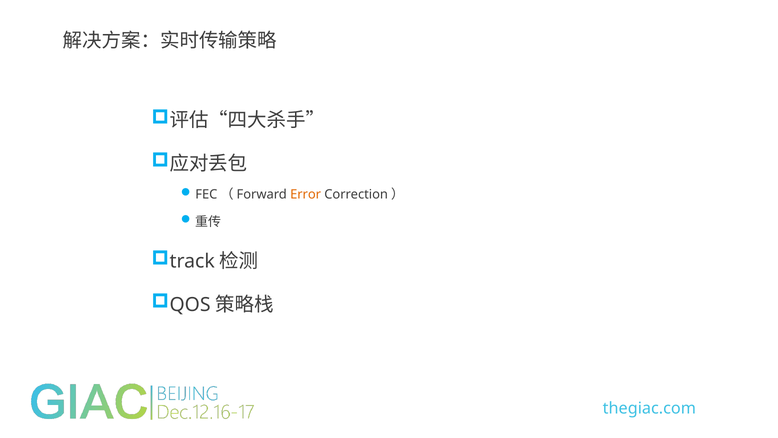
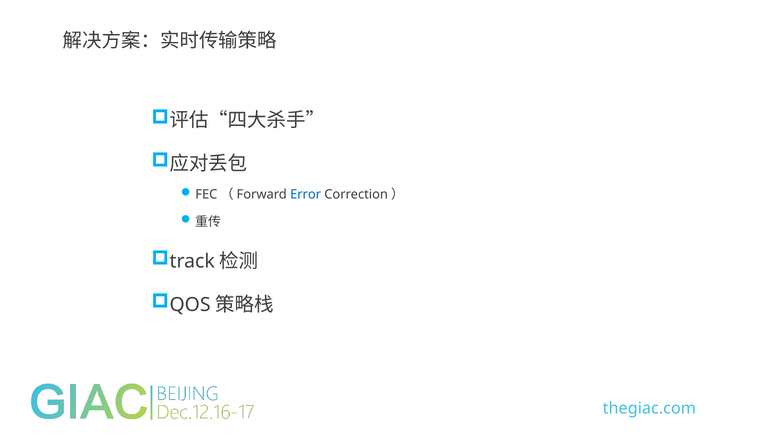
Error colour: orange -> blue (306, 194)
